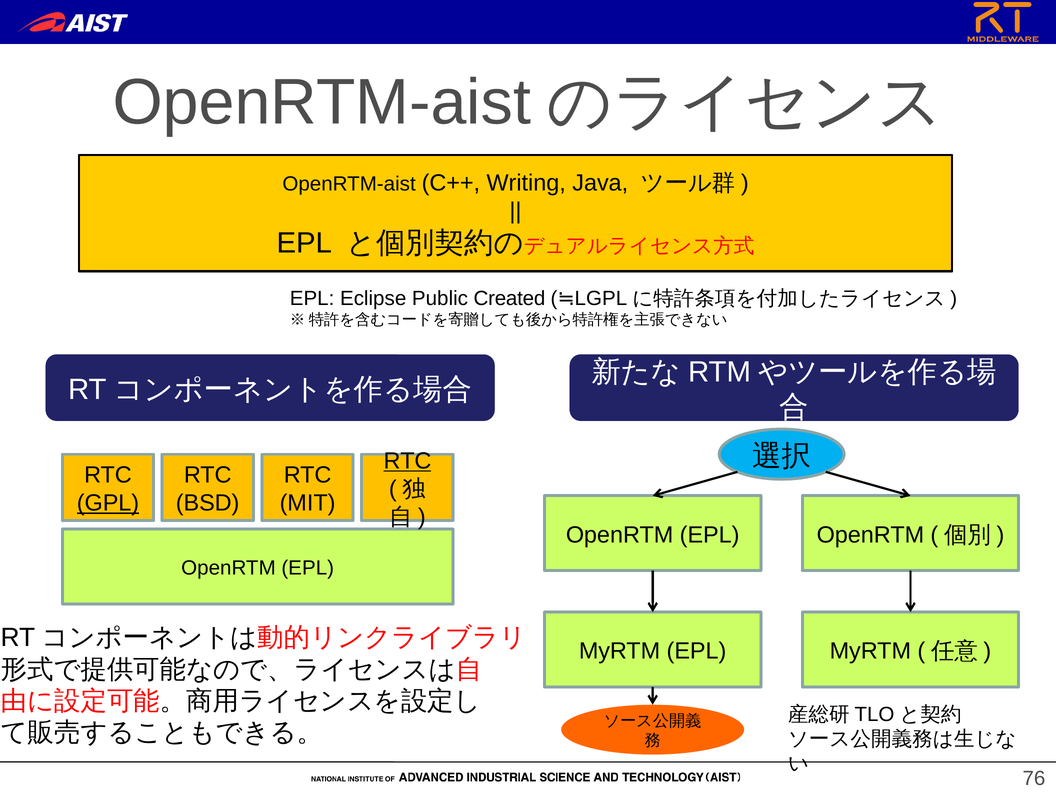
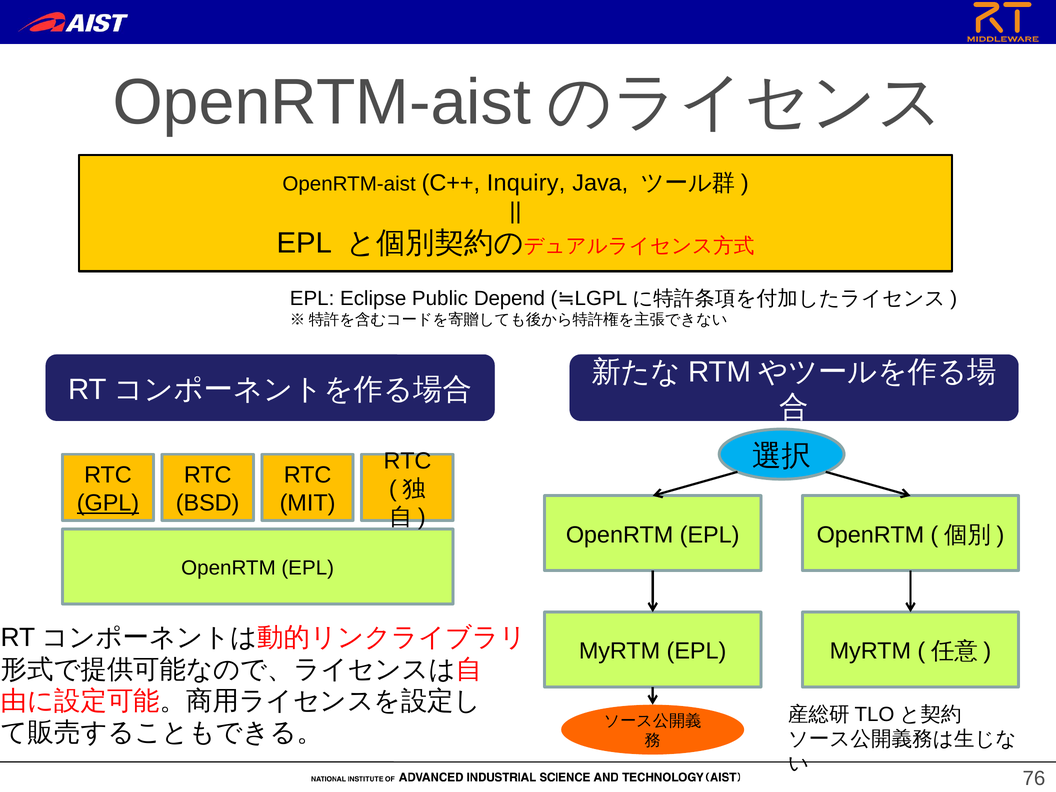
Writing: Writing -> Inquiry (526, 183)
Created: Created -> Depend (509, 299)
RTC underline: present -> none (407, 461)
